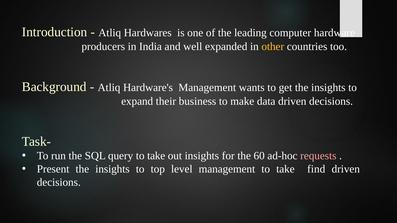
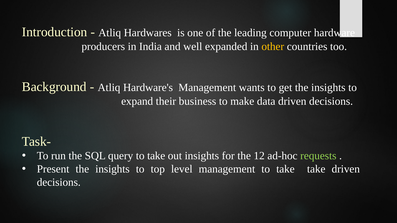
60: 60 -> 12 (259, 156)
requests colour: pink -> light green (318, 156)
take find: find -> take (316, 169)
